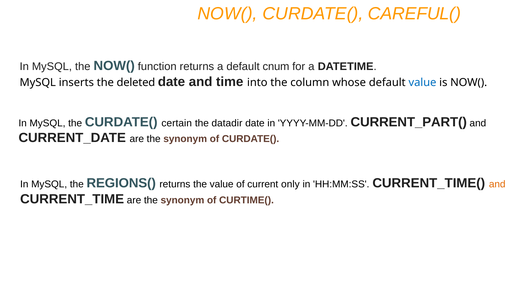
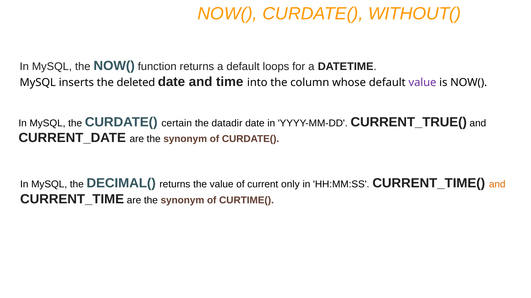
CAREFUL(: CAREFUL( -> WITHOUT( (414, 14)
cnum: cnum -> loops (276, 67)
value colour: blue -> purple (422, 83)
CURRENT_PART(: CURRENT_PART( -> CURRENT_TRUE( (409, 122)
REGIONS(: REGIONS( -> DECIMAL( (121, 184)
